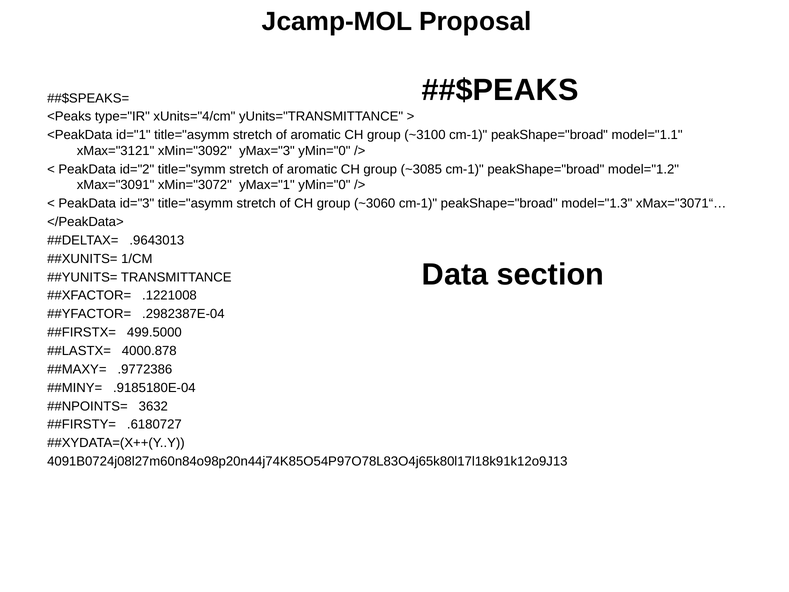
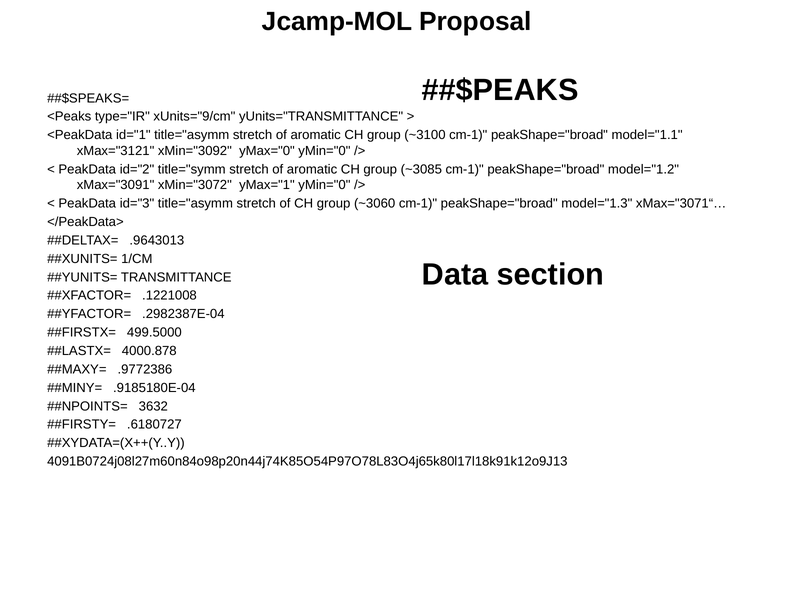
xUnits="4/cm: xUnits="4/cm -> xUnits="9/cm (194, 117)
yMax="3: yMax="3 -> yMax="0 (267, 151)
